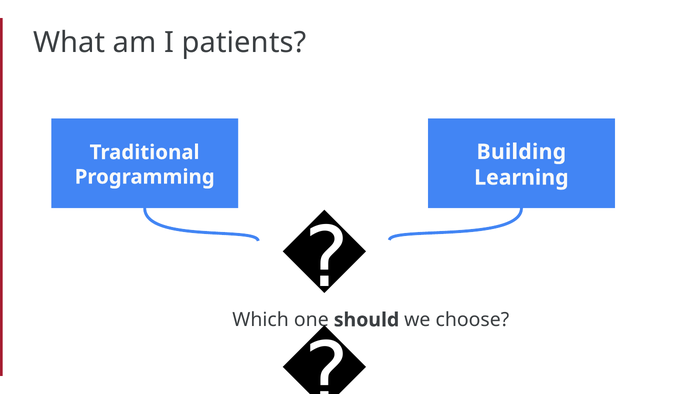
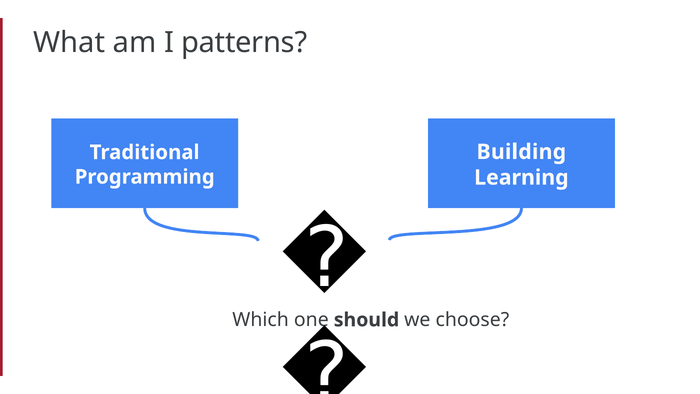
patients: patients -> patterns (244, 43)
